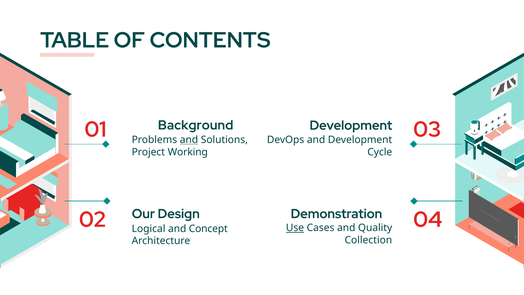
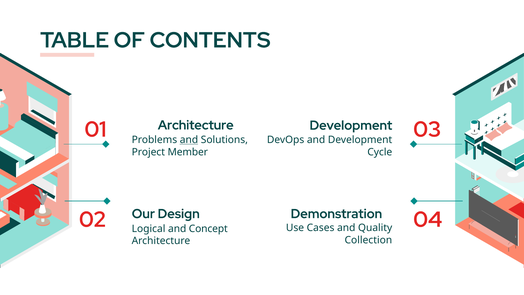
Background: Background -> Architecture (196, 125)
Working: Working -> Member (188, 152)
Use underline: present -> none (295, 228)
